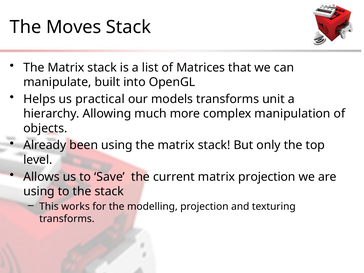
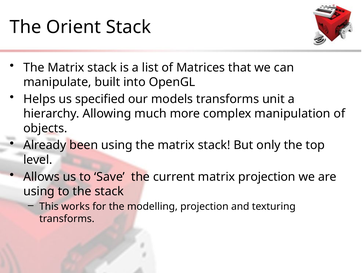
Moves: Moves -> Orient (74, 27)
practical: practical -> specified (100, 99)
